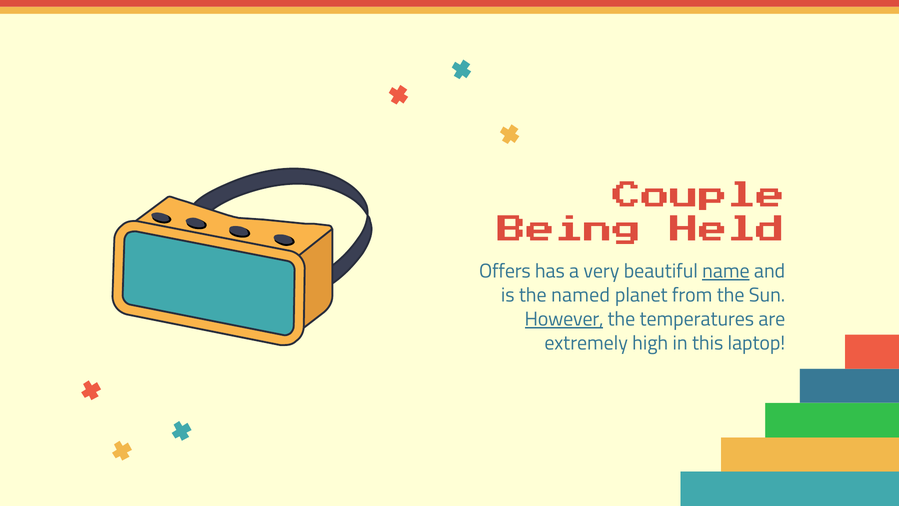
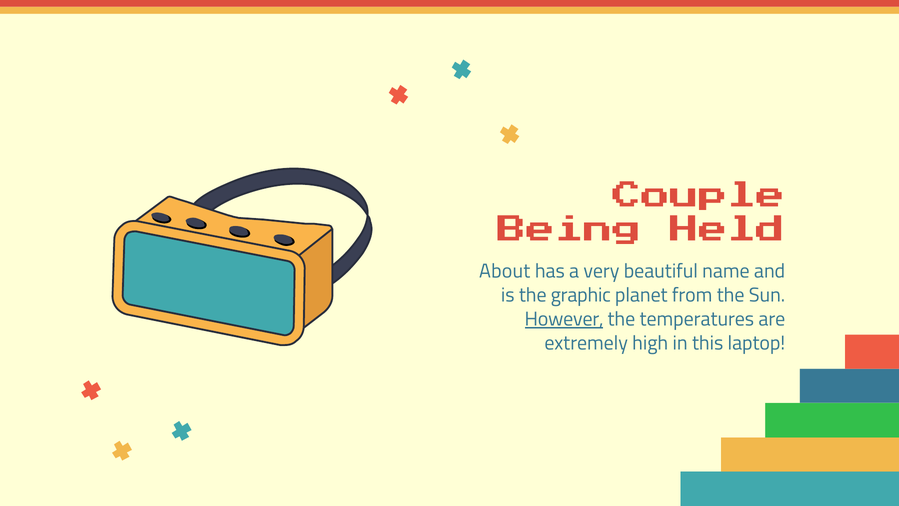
Offers: Offers -> About (505, 271)
name underline: present -> none (726, 271)
named: named -> graphic (581, 295)
